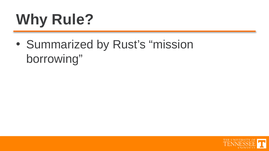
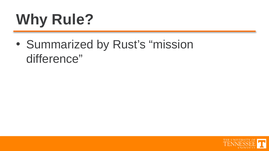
borrowing: borrowing -> difference (54, 59)
